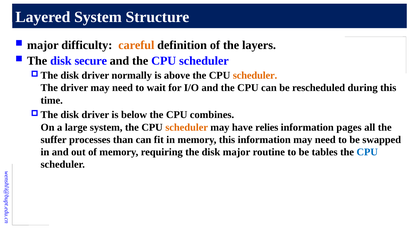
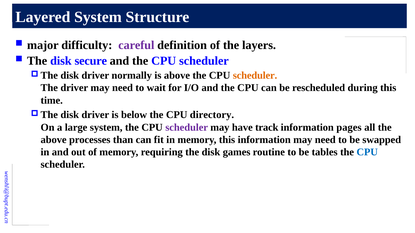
careful colour: orange -> purple (136, 45)
combines: combines -> directory (212, 115)
scheduler colour: orange -> purple (187, 127)
relies: relies -> track (267, 127)
suffer: suffer -> above (54, 140)
disk major: major -> games (237, 152)
